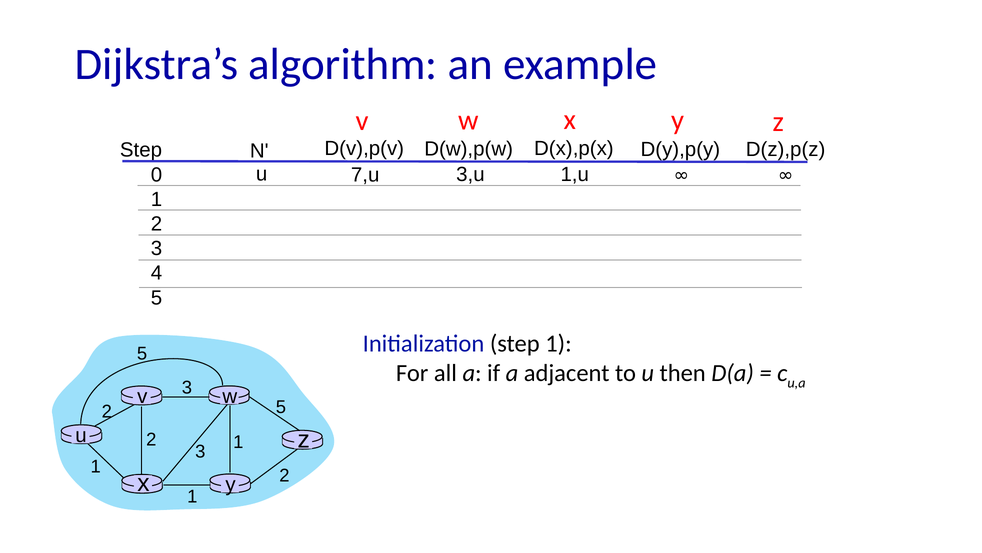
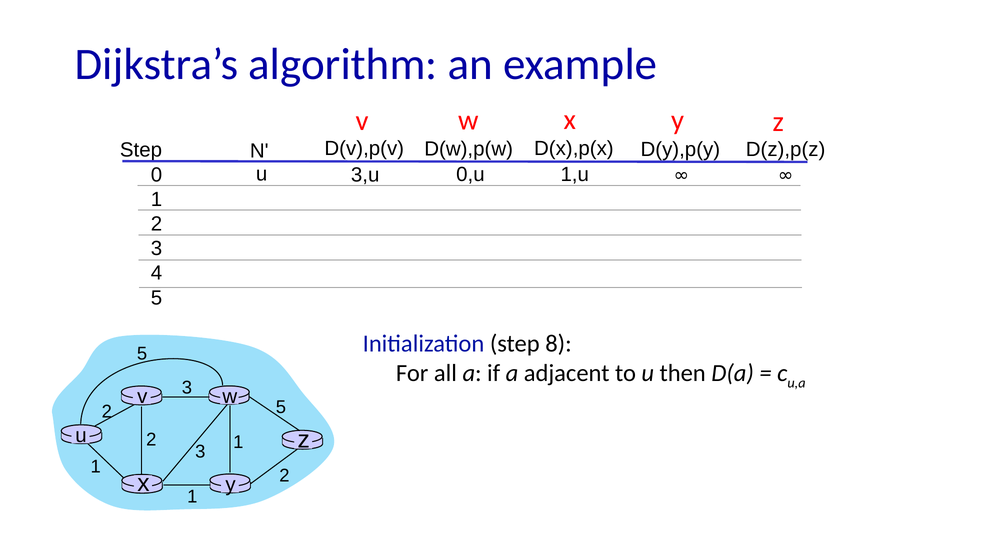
3,u: 3,u -> 0,u (470, 174)
7,u: 7,u -> 3,u (365, 175)
step 1: 1 -> 8 (558, 343)
